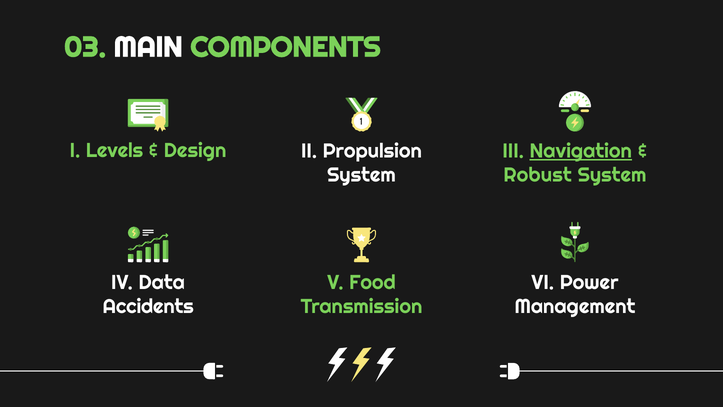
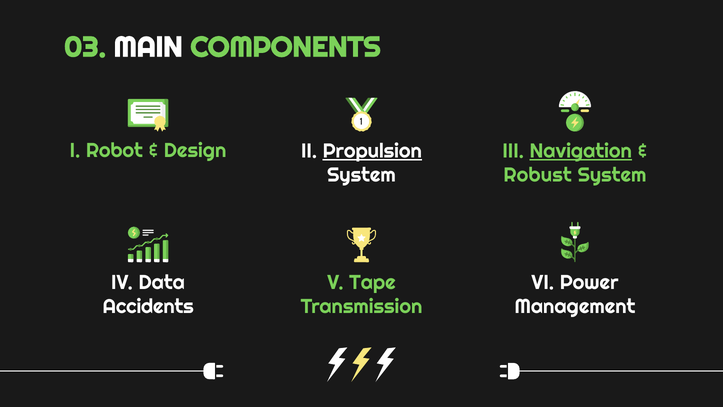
Levels: Levels -> Robot (114, 151)
Propulsion underline: none -> present (372, 151)
Food: Food -> Tape (372, 282)
